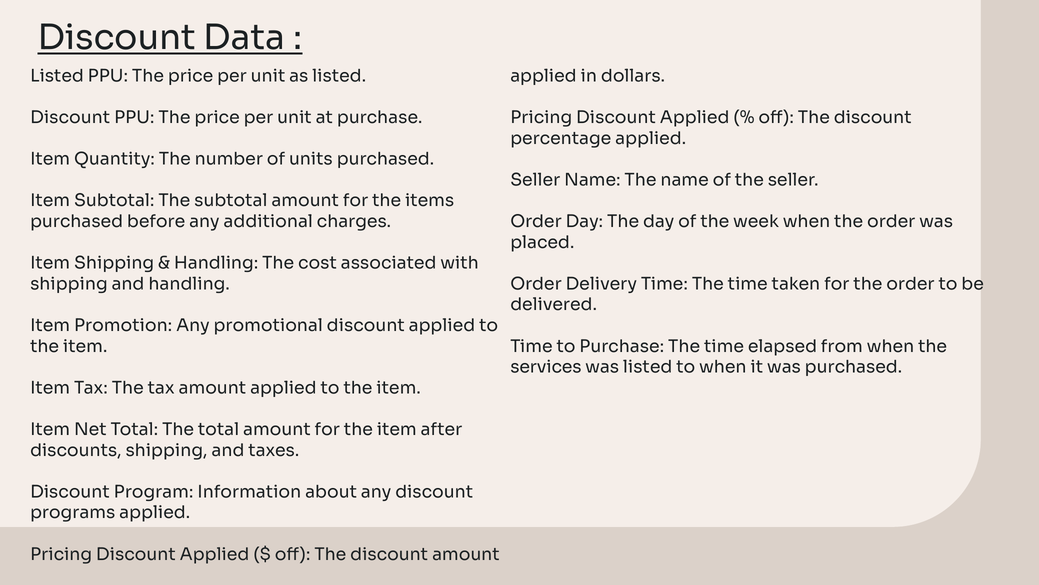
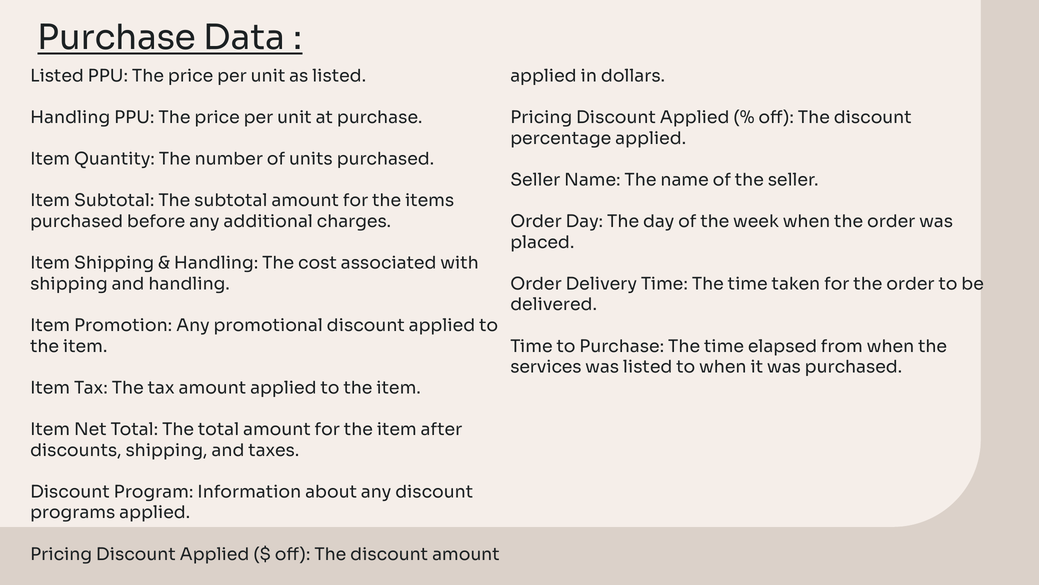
Discount: Discount -> Purchase (117, 38)
Discount: Discount -> Handling (70, 117)
